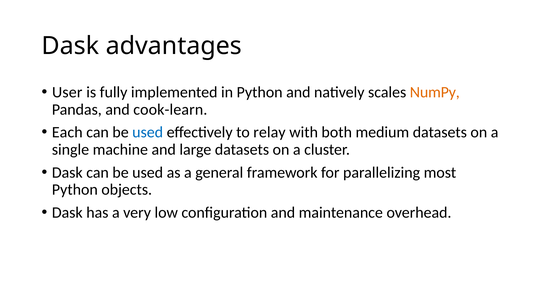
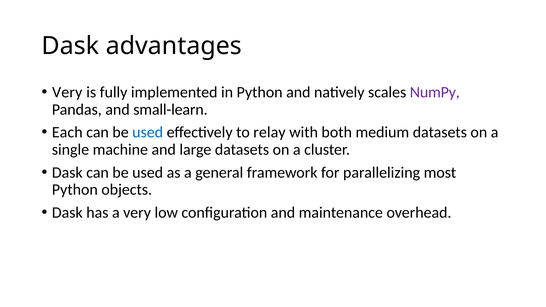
User: User -> Very (67, 92)
NumPy colour: orange -> purple (435, 92)
cook-learn: cook-learn -> small-learn (170, 110)
